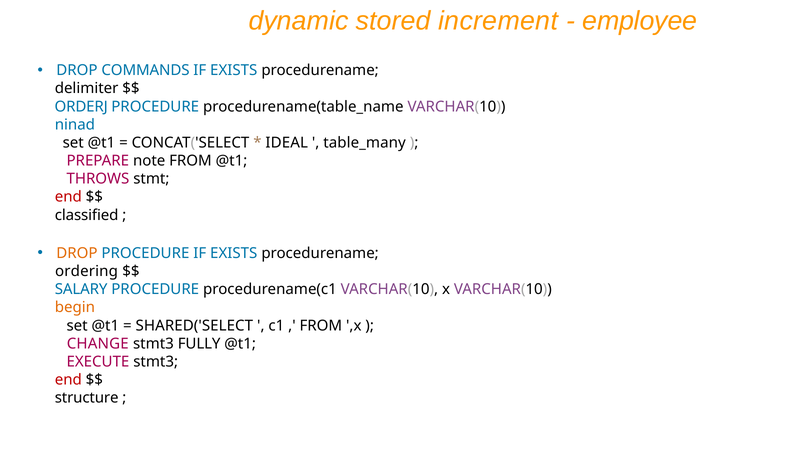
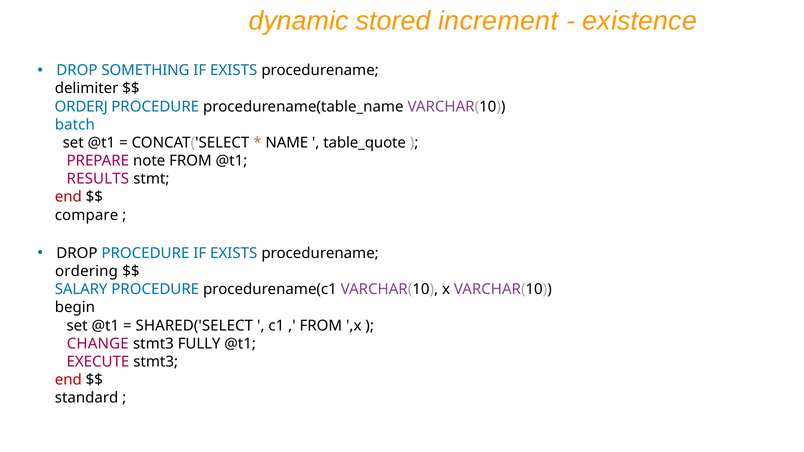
employee: employee -> existence (640, 21)
COMMANDS: COMMANDS -> SOMETHING (146, 70)
ninad: ninad -> batch (75, 125)
IDEAL: IDEAL -> NAME (287, 143)
table_many: table_many -> table_quote (365, 143)
THROWS: THROWS -> RESULTS (98, 179)
classified: classified -> compare (87, 215)
DROP colour: orange -> black (77, 253)
begin colour: orange -> black (75, 308)
structure: structure -> standard (87, 398)
